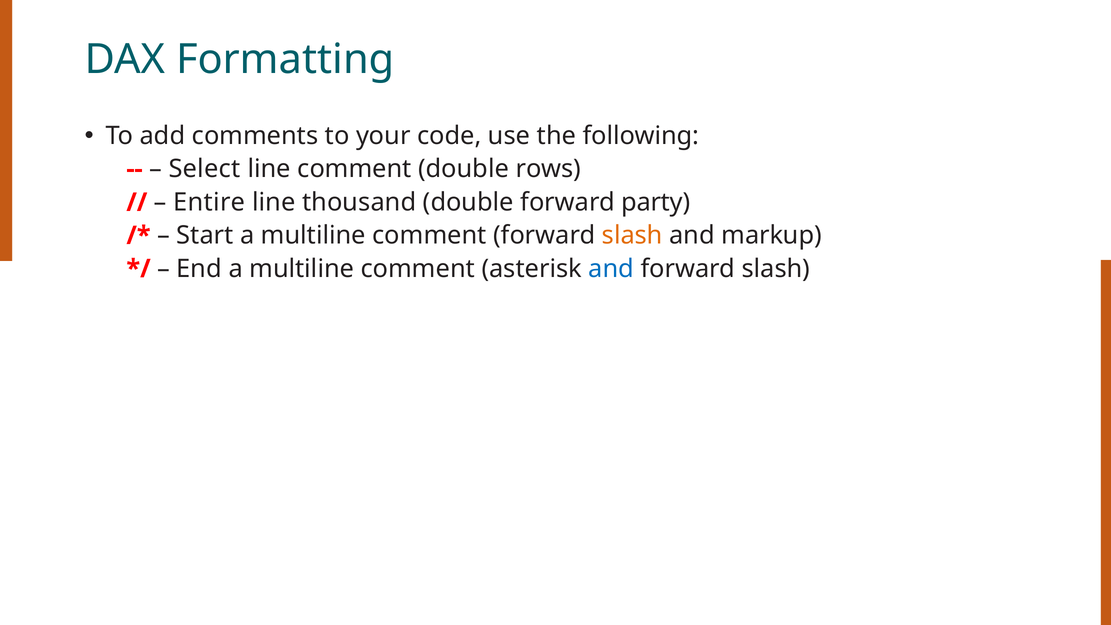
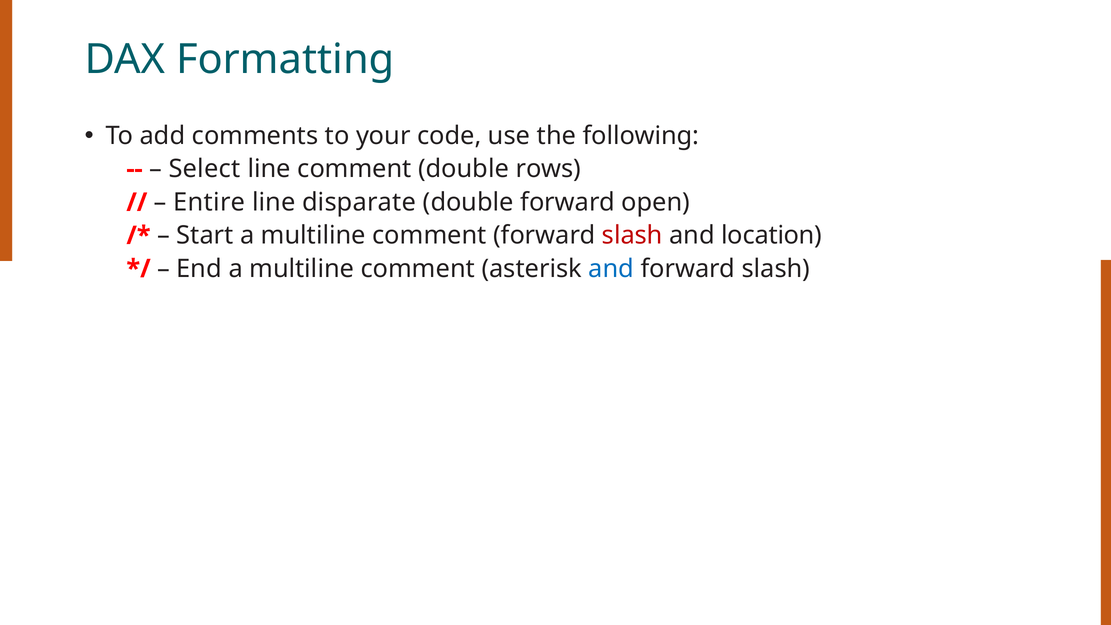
thousand: thousand -> disparate (359, 202)
party: party -> open (656, 202)
slash colour: orange -> red (632, 236)
markup: markup -> location (772, 236)
